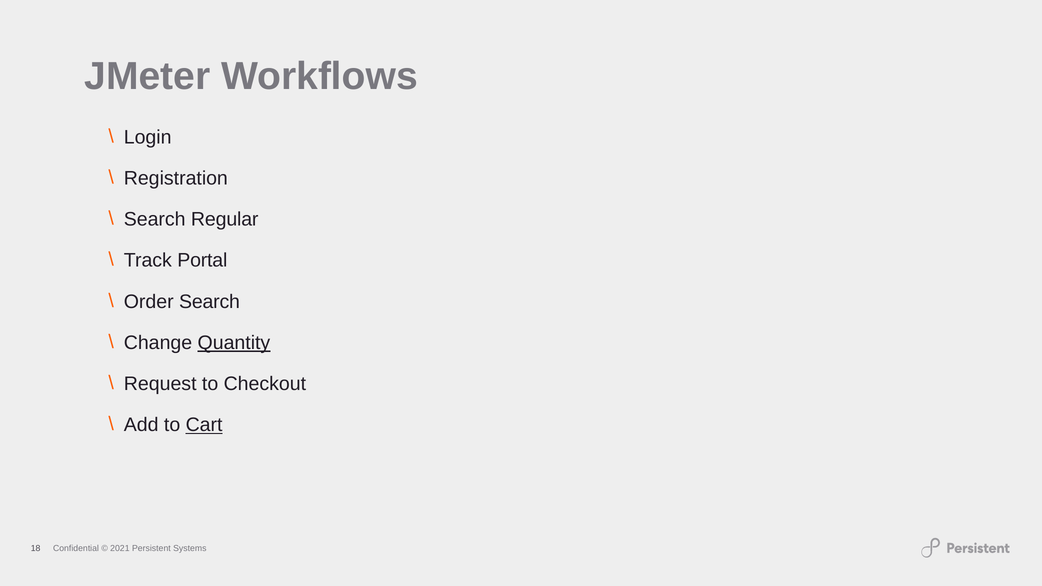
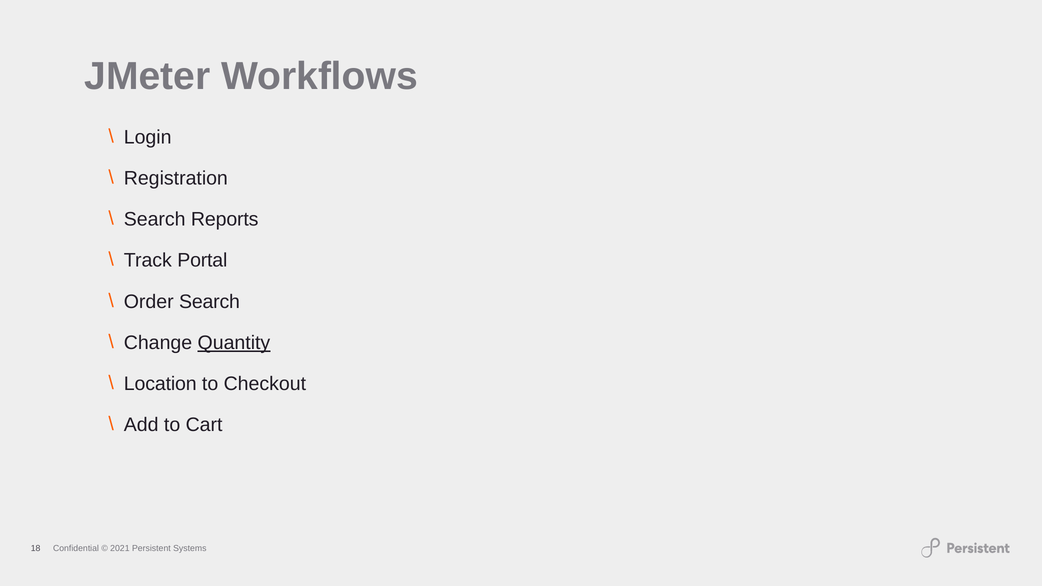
Regular: Regular -> Reports (225, 219)
Request: Request -> Location (160, 384)
Cart underline: present -> none (204, 425)
